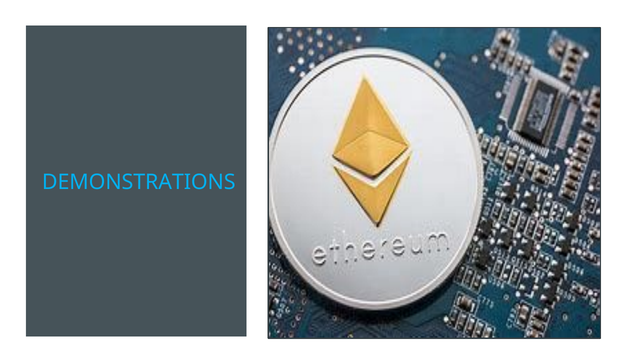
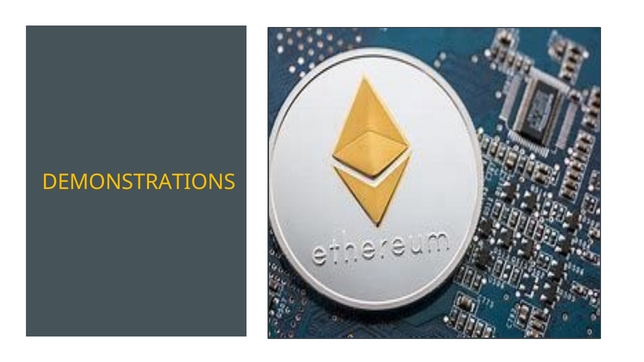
DEMONSTRATIONS colour: light blue -> yellow (139, 182)
